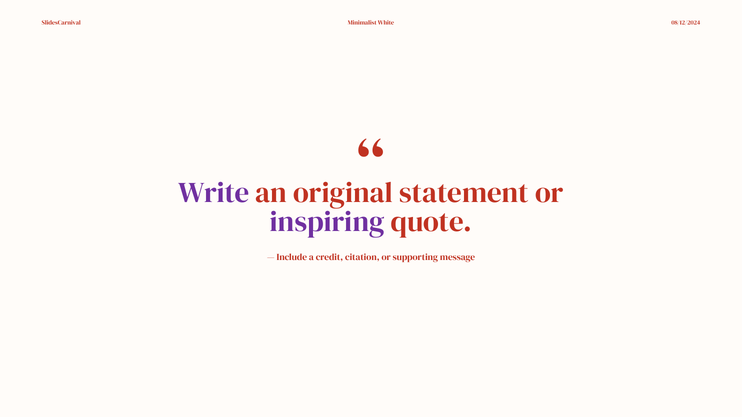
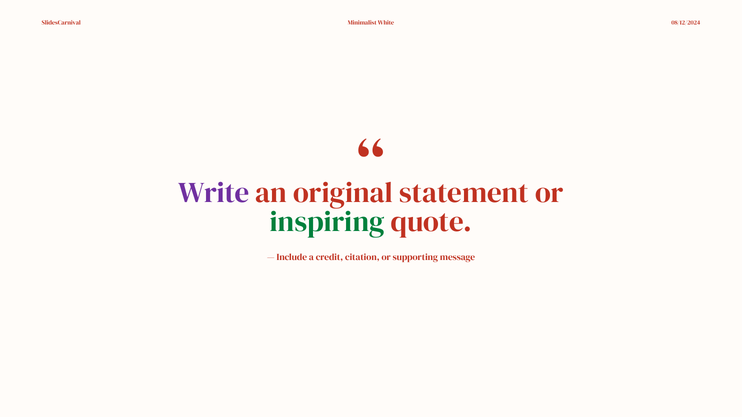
inspiring colour: purple -> green (327, 222)
